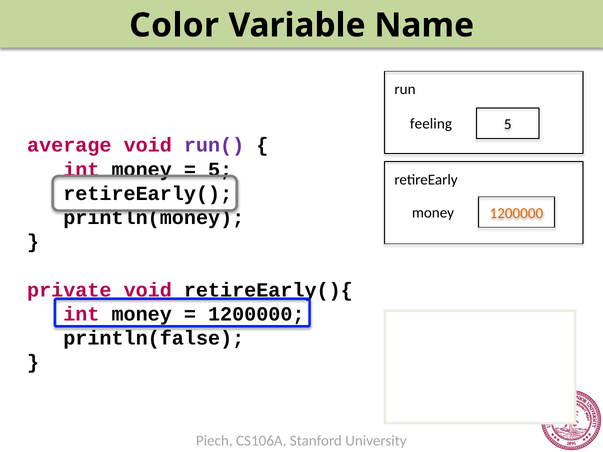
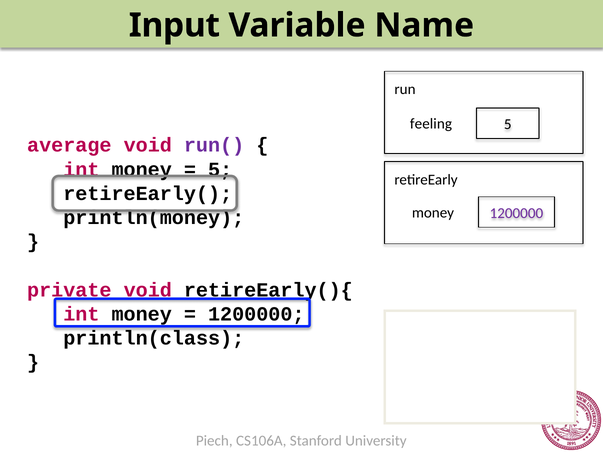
Color: Color -> Input (174, 25)
1200000 colour: orange -> purple (516, 213)
println(false: println(false -> println(class (154, 338)
